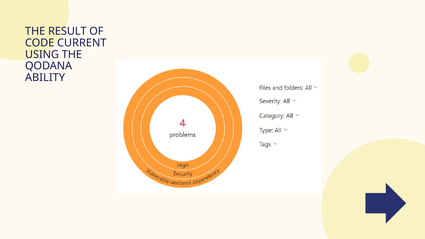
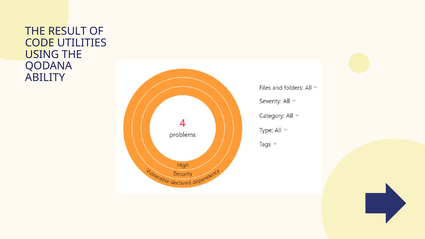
CURRENT: CURRENT -> UTILITIES (82, 43)
